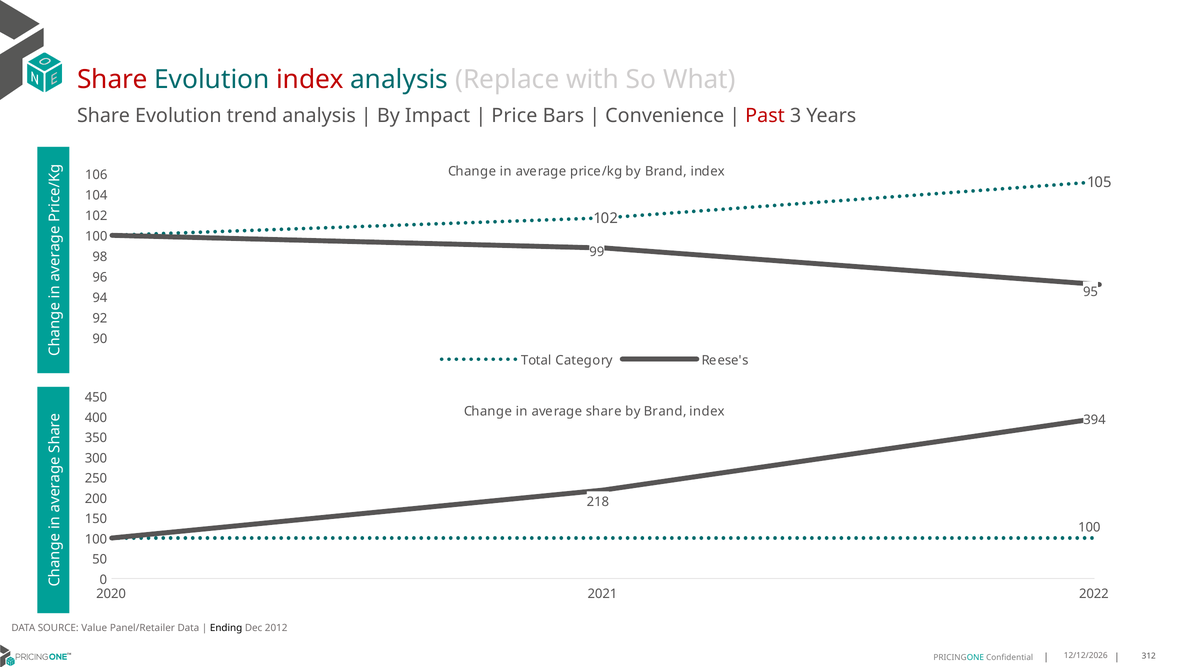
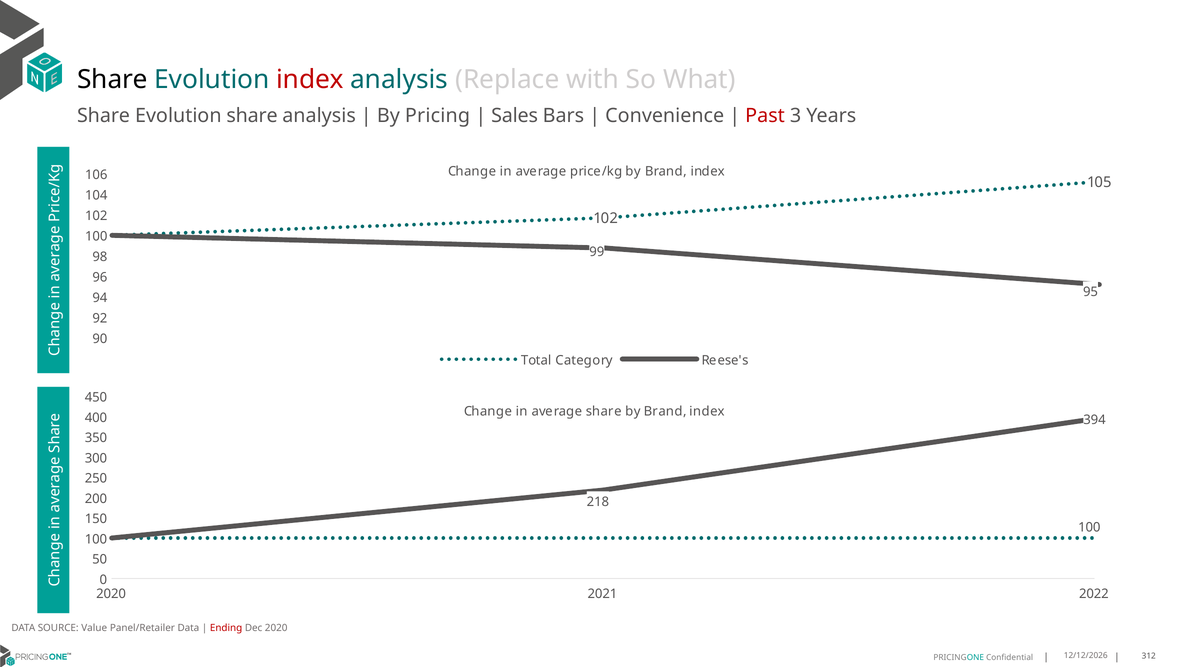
Share colour: red -> black (112, 80)
Evolution trend: trend -> share (252, 116)
Impact: Impact -> Pricing (438, 116)
Price: Price -> Sales (515, 116)
Ending colour: black -> red (226, 628)
Dec 2012: 2012 -> 2020 (276, 628)
